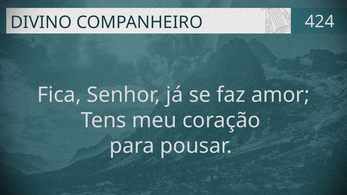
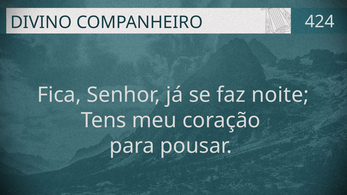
amor: amor -> noite (280, 95)
